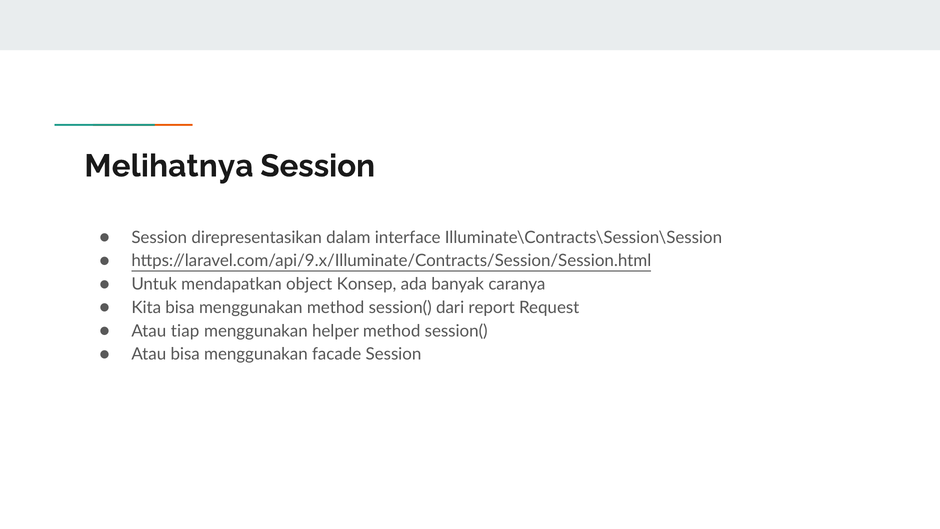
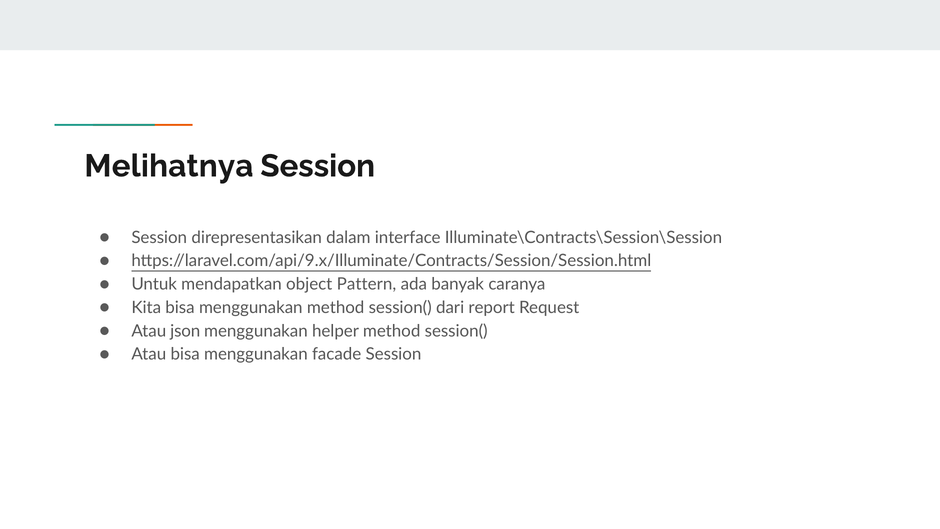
Konsep: Konsep -> Pattern (367, 284)
tiap: tiap -> json (185, 331)
